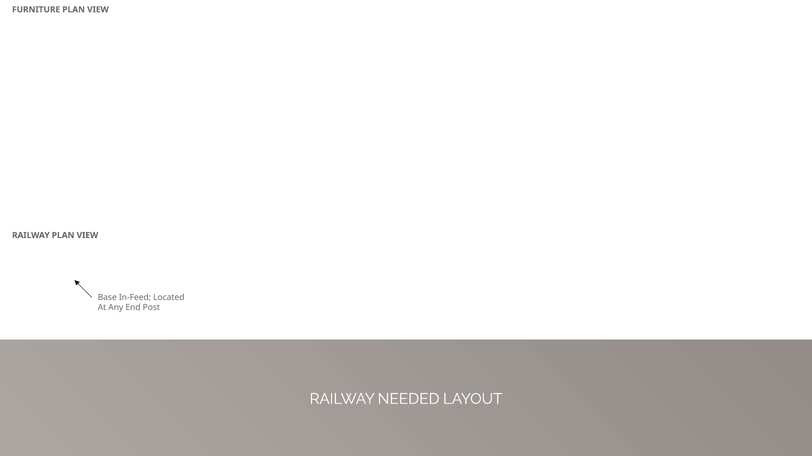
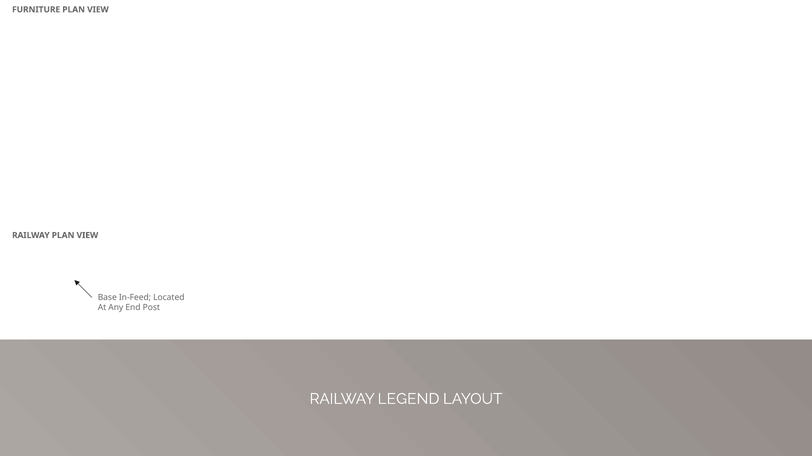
NEEDED: NEEDED -> LEGEND (409, 399)
